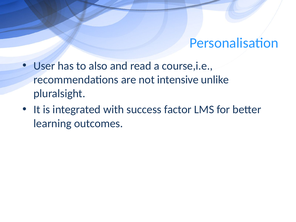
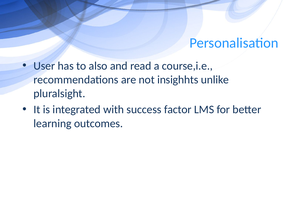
intensive: intensive -> insighhts (178, 80)
